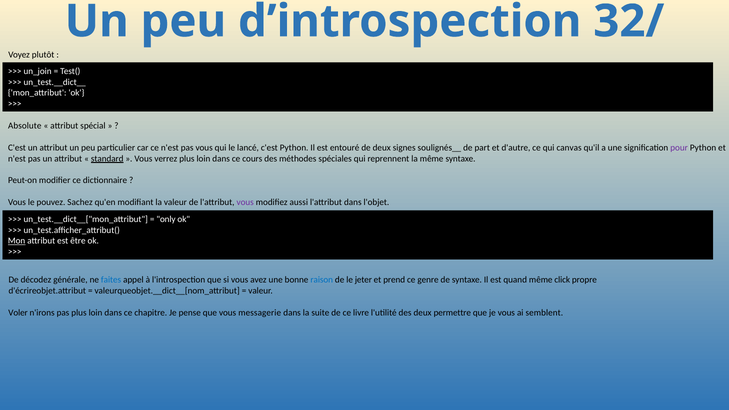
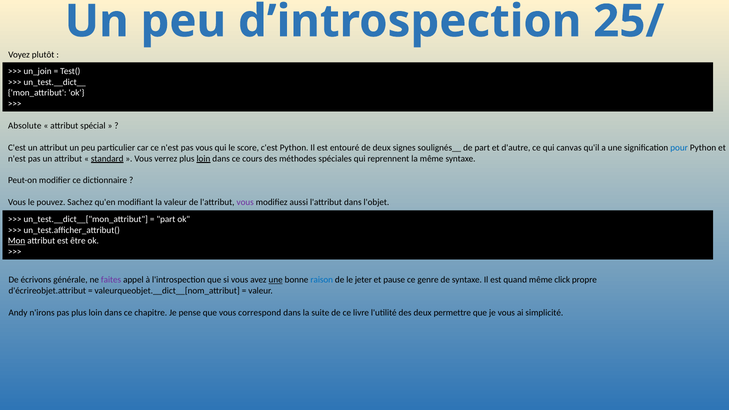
32/: 32/ -> 25/ (629, 21)
lancé: lancé -> score (248, 148)
pour colour: purple -> blue (679, 148)
loin underline: none -> present (203, 159)
only: only -> part (166, 219)
décodez: décodez -> écrivons (36, 280)
faites colour: blue -> purple (111, 280)
une underline: none -> present (276, 280)
prend: prend -> pause (394, 280)
Voler: Voler -> Andy (18, 313)
messagerie: messagerie -> correspond (260, 313)
semblent: semblent -> simplicité (544, 313)
